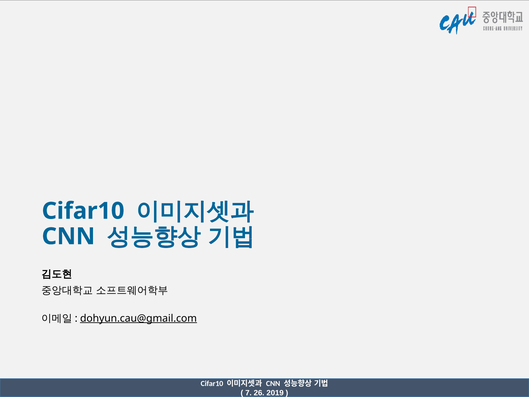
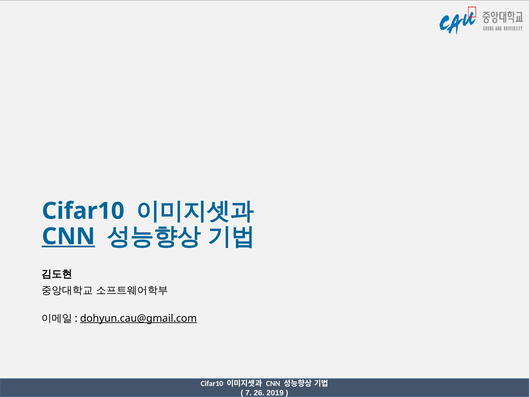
CNN underline: none -> present (68, 236)
